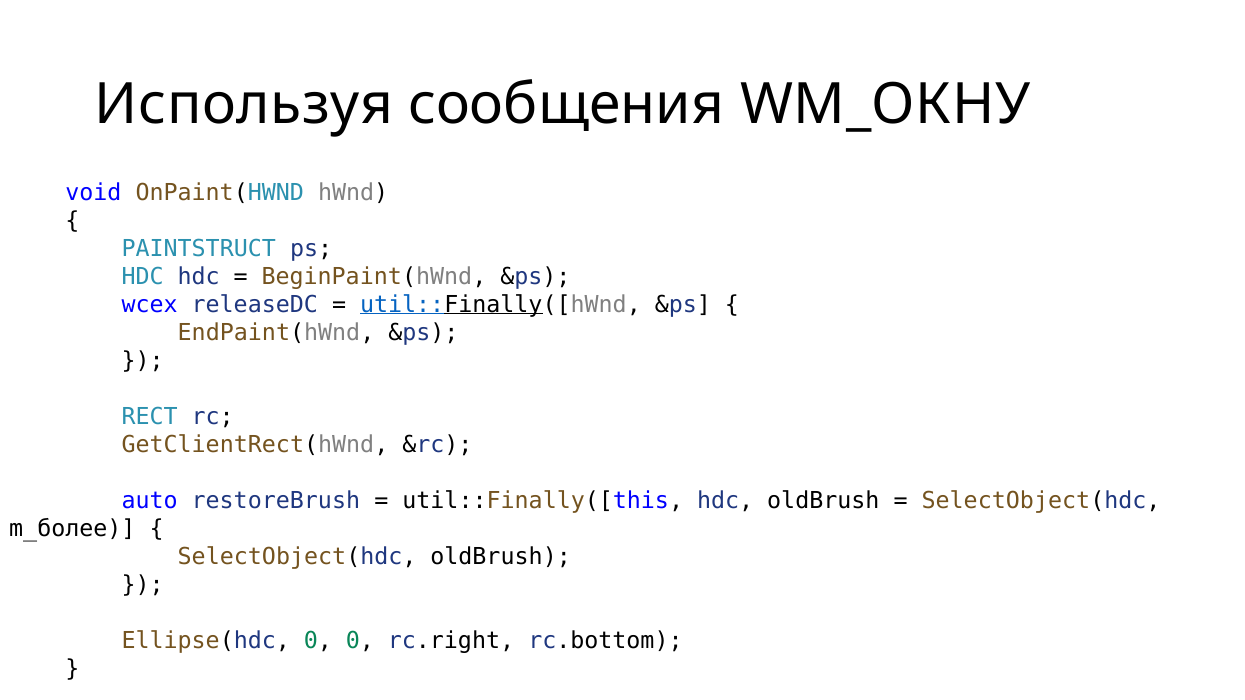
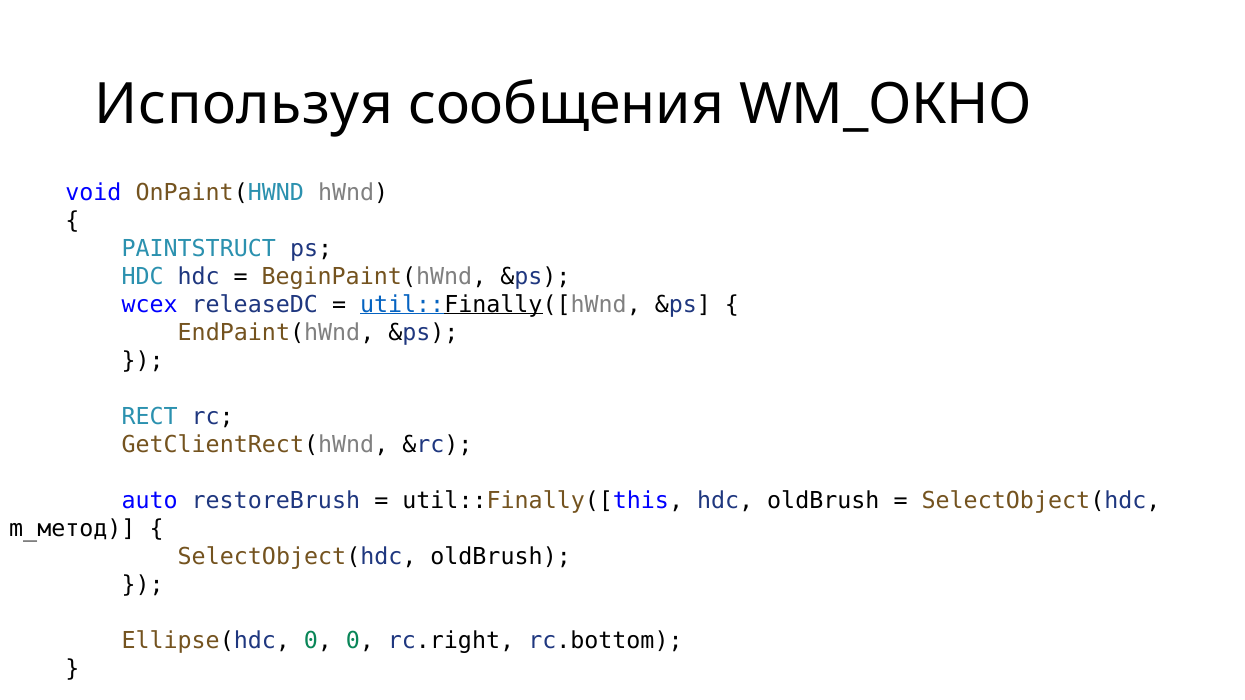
WM_ОКНУ: WM_ОКНУ -> WM_ОКНО (886, 105)
m_более: m_более -> m_метод (72, 529)
